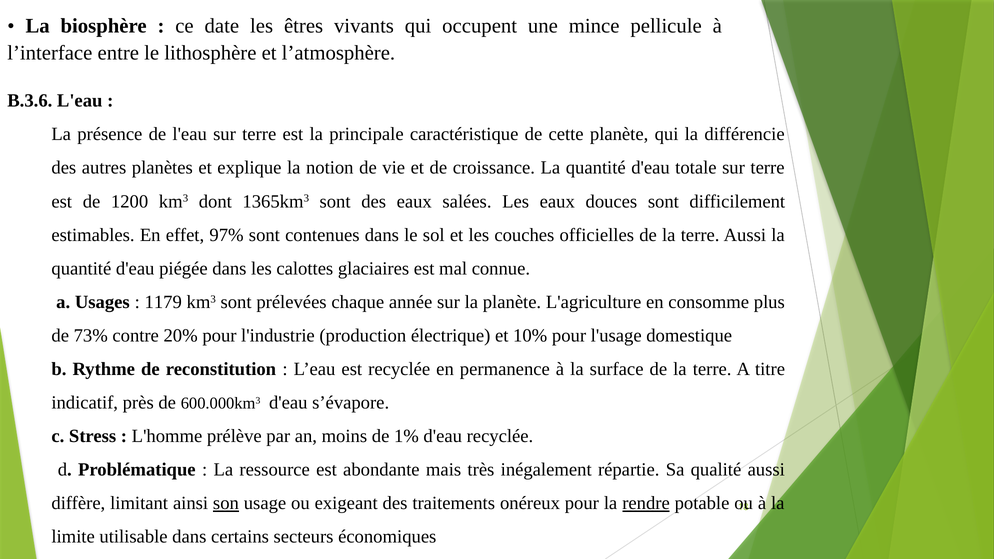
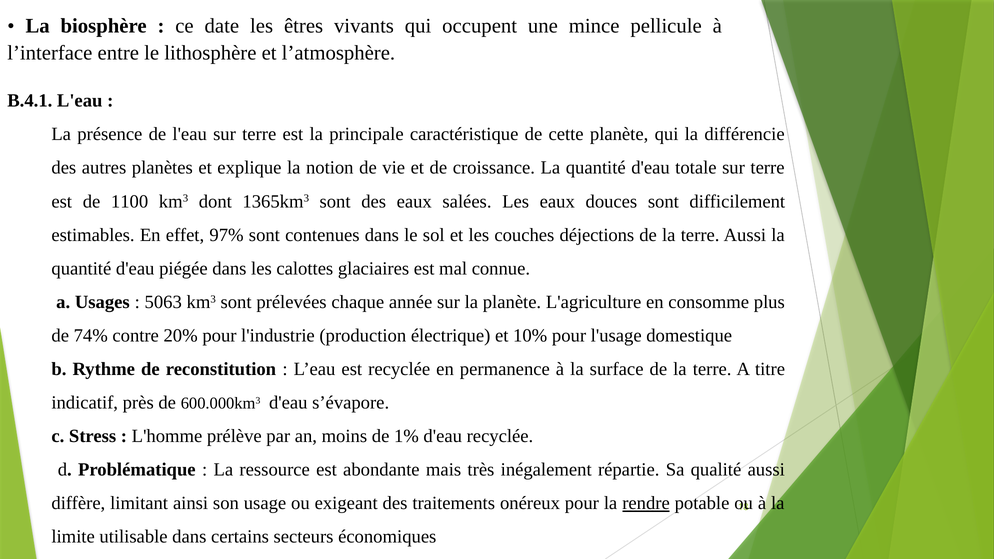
B.3.6: B.3.6 -> B.4.1 (30, 101)
1200: 1200 -> 1100 (130, 201)
officielles: officielles -> déjections (597, 235)
1179: 1179 -> 5063 (163, 302)
73%: 73% -> 74% (91, 336)
son underline: present -> none (226, 503)
